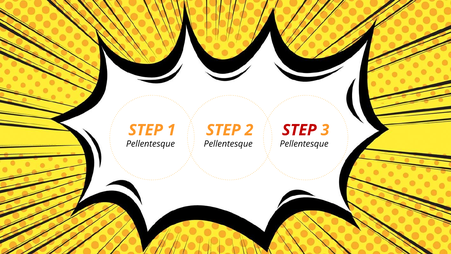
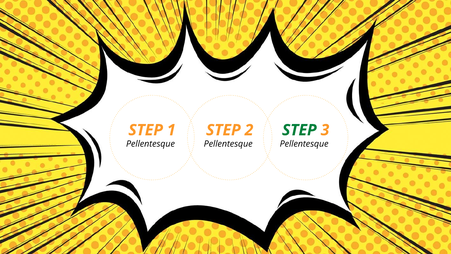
STEP colour: red -> green (299, 130)
